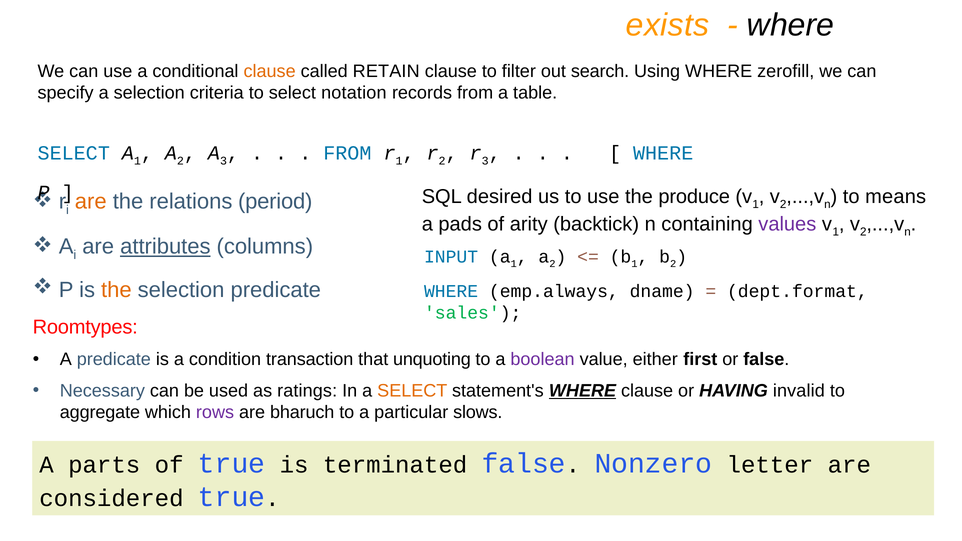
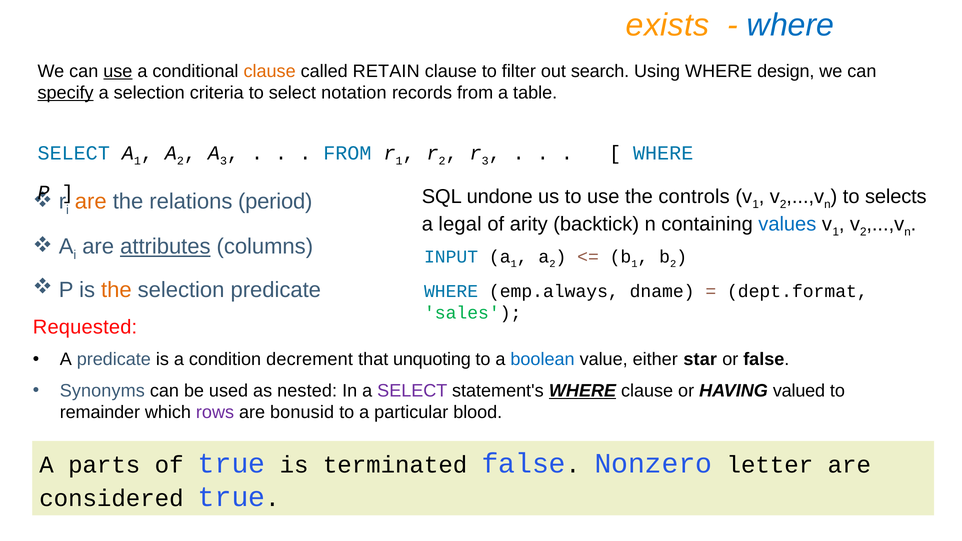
where colour: black -> blue (791, 25)
use underline: none -> present (118, 71)
zerofill: zerofill -> design (786, 71)
specify underline: none -> present (66, 93)
desired: desired -> undone (500, 197)
produce: produce -> controls (694, 197)
means: means -> selects (896, 197)
pads: pads -> legal (460, 224)
values colour: purple -> blue (787, 224)
Roomtypes: Roomtypes -> Requested (85, 327)
transaction: transaction -> decrement (310, 360)
boolean colour: purple -> blue (543, 360)
first: first -> star (700, 360)
Necessary: Necessary -> Synonyms (102, 391)
ratings: ratings -> nested (307, 391)
SELECT colour: orange -> purple (412, 391)
invalid: invalid -> valued (799, 391)
aggregate: aggregate -> remainder (100, 413)
bharuch: bharuch -> bonusid (302, 413)
slows: slows -> blood (478, 413)
